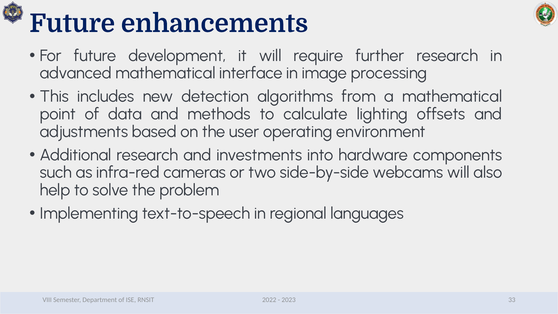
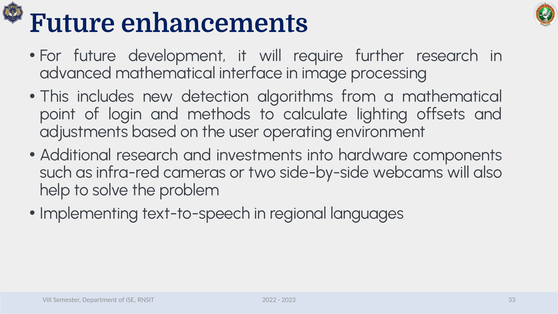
data: data -> login (125, 114)
